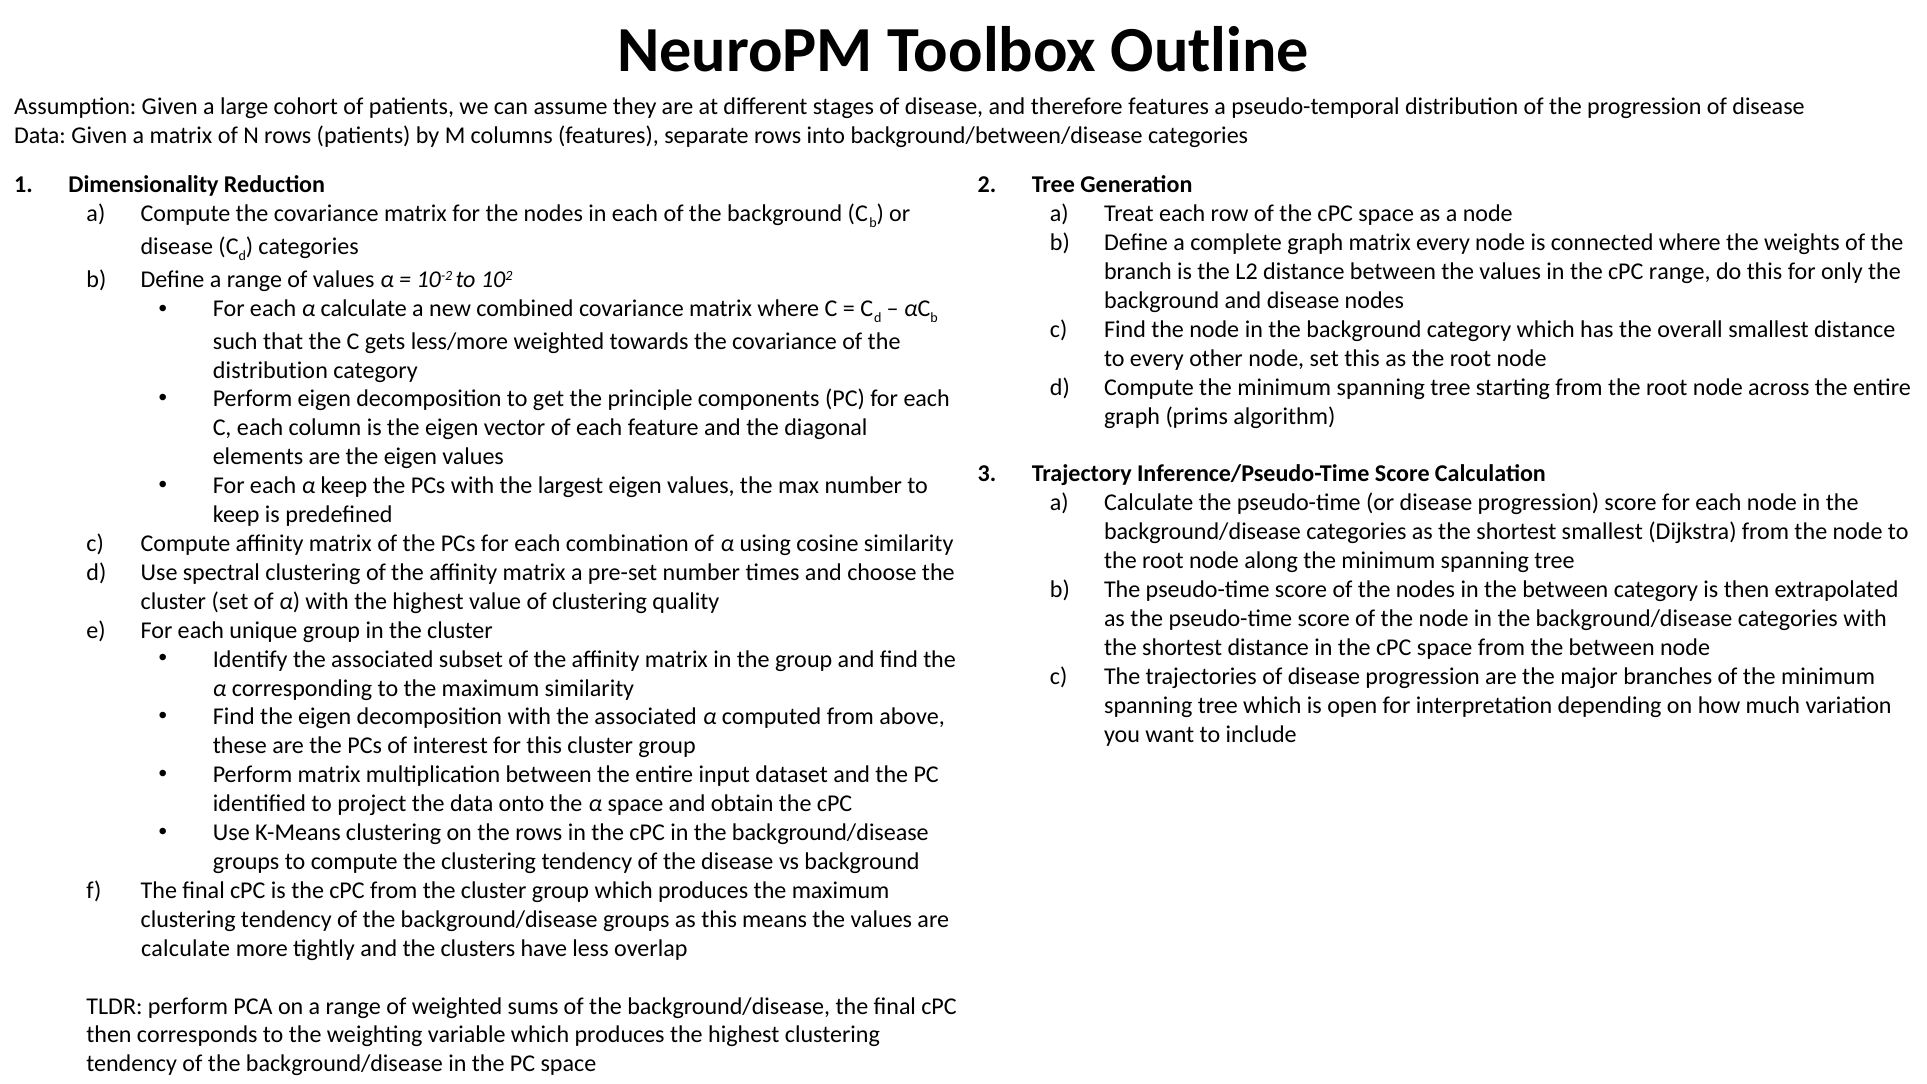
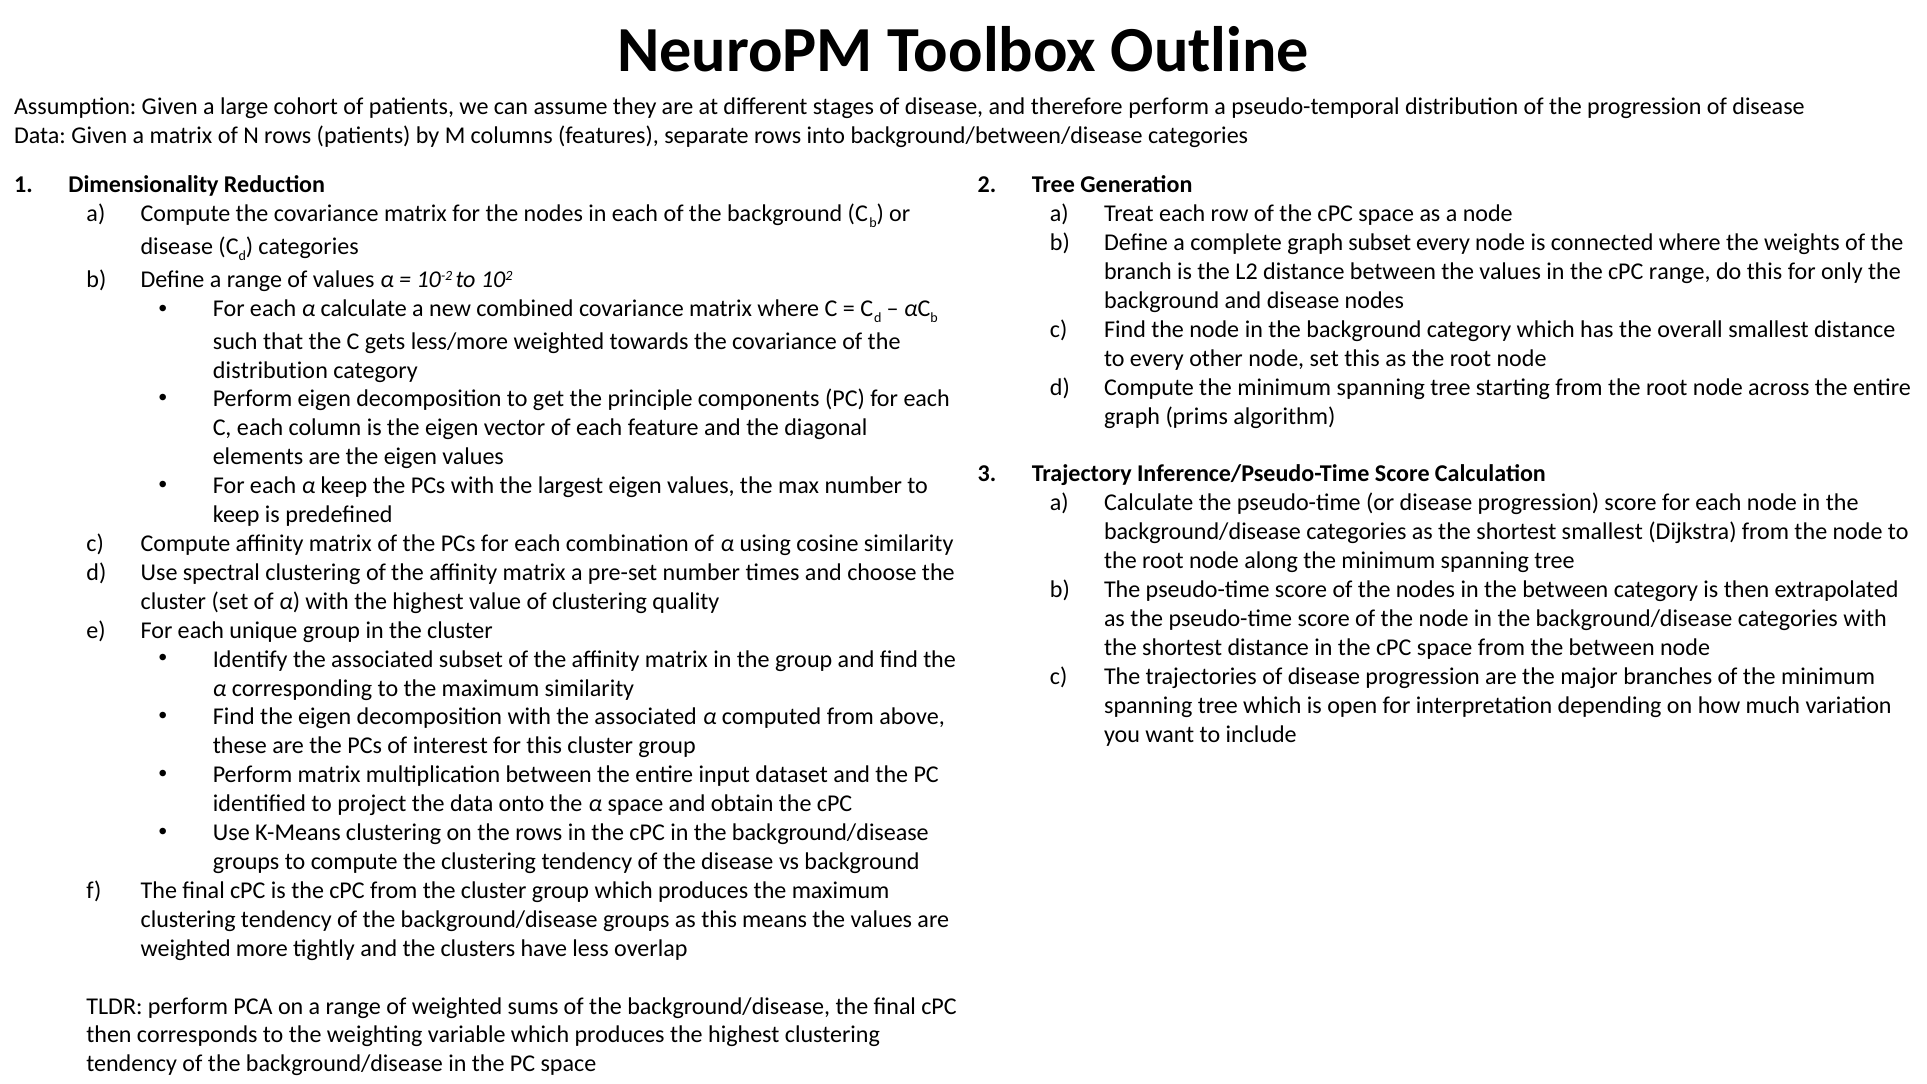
therefore features: features -> perform (1169, 106)
graph matrix: matrix -> subset (1380, 243)
calculate: calculate -> weighted (186, 948)
